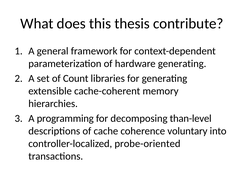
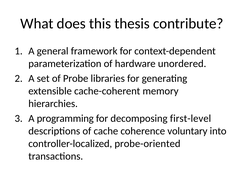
hardware generating: generating -> unordered (182, 64)
Count: Count -> Probe (76, 78)
than-level: than-level -> first-level (191, 118)
